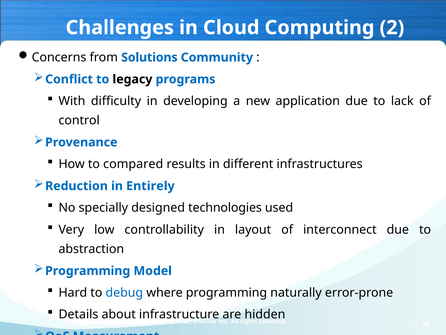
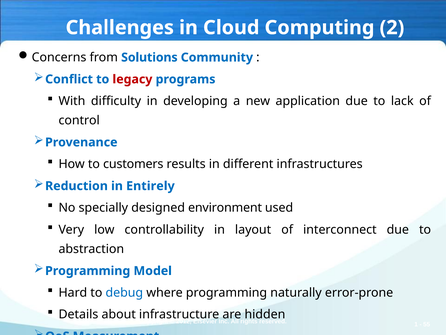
legacy colour: black -> red (132, 79)
compared: compared -> customers (133, 164)
technologies: technologies -> environment (225, 208)
